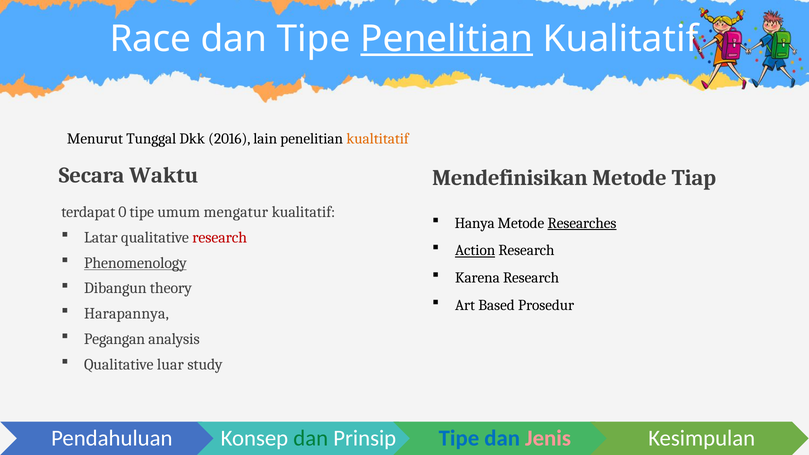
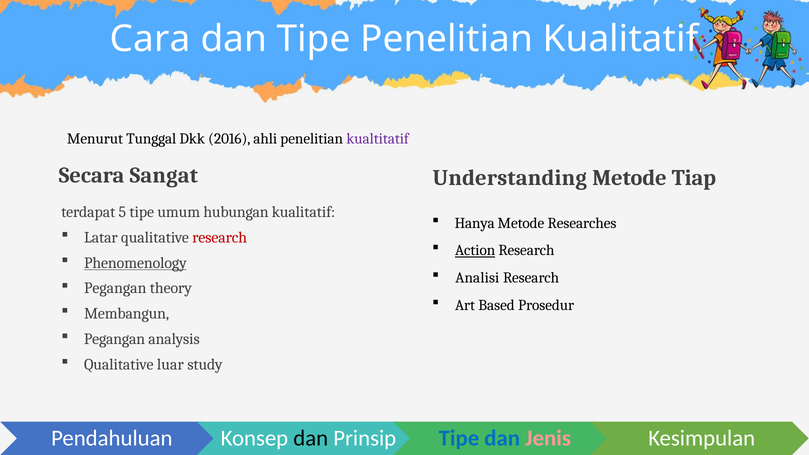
Race: Race -> Cara (150, 39)
Penelitian underline: present -> none (447, 39)
lain: lain -> ahli (265, 139)
kualtitatif colour: orange -> purple (378, 139)
Waktu: Waktu -> Sangat (164, 175)
Mendefinisikan: Mendefinisikan -> Understanding (510, 178)
0: 0 -> 5 (122, 212)
mengatur: mengatur -> hubungan (236, 212)
Researches underline: present -> none (582, 223)
Karena: Karena -> Analisi (477, 278)
Dibangun: Dibangun -> Pegangan (115, 288)
Harapannya: Harapannya -> Membangun (127, 314)
dan colour: green -> black (311, 438)
